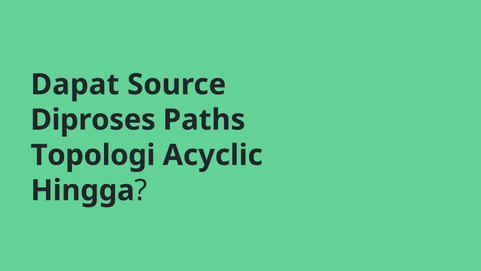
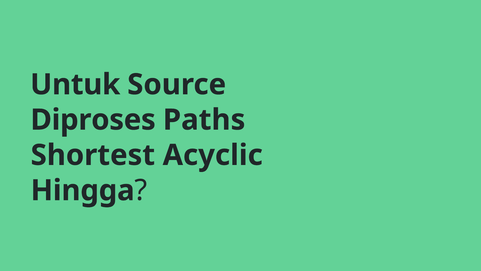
Dapat: Dapat -> Untuk (75, 84)
Topologi: Topologi -> Shortest (93, 155)
